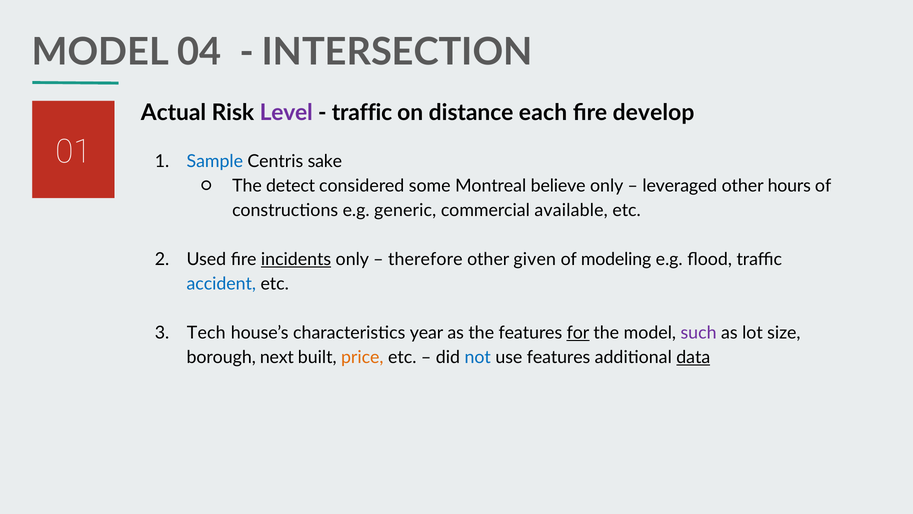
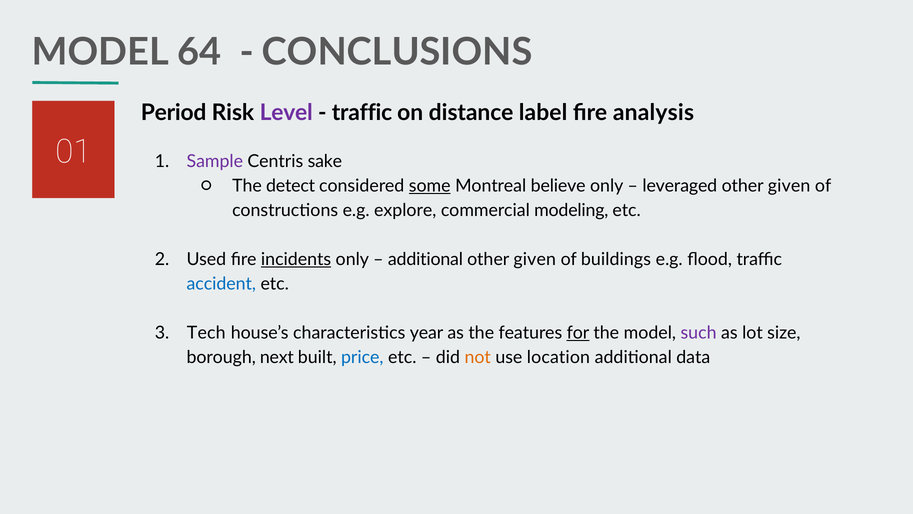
04: 04 -> 64 (199, 52)
INTERSECTION: INTERSECTION -> CONCLUSIONS (397, 52)
Actual: Actual -> Period (174, 113)
each: each -> label (543, 113)
develop: develop -> analysis (653, 113)
Sample colour: blue -> purple (215, 161)
some underline: none -> present (430, 186)
hours: hours -> given (789, 186)
generic: generic -> explore (405, 210)
available: available -> modeling (571, 210)
therefore: therefore -> additional (425, 259)
modeling: modeling -> buildings (616, 259)
price colour: orange -> blue (362, 357)
not colour: blue -> orange (478, 357)
use features: features -> location (558, 357)
data underline: present -> none (693, 357)
